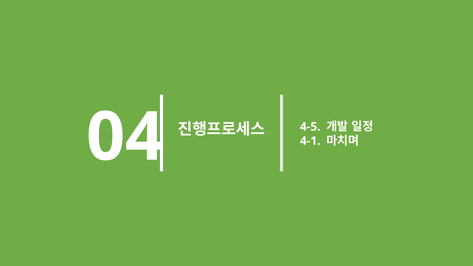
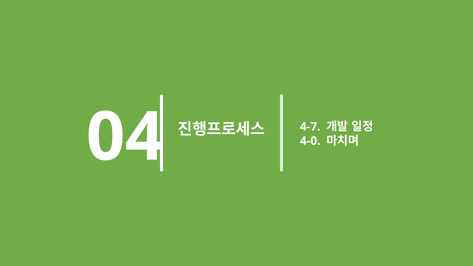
4-5: 4-5 -> 4-7 (310, 127)
4-1: 4-1 -> 4-0 (310, 141)
